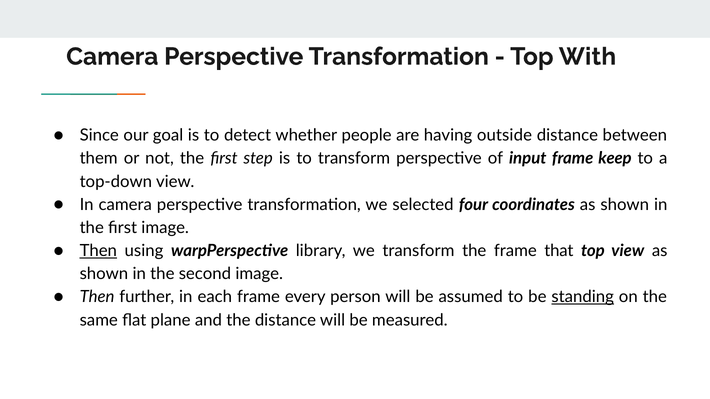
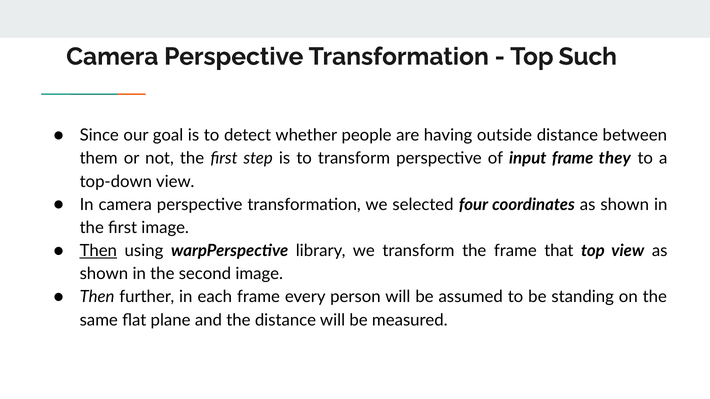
With: With -> Such (588, 57)
keep: keep -> they (615, 159)
standing underline: present -> none (583, 297)
